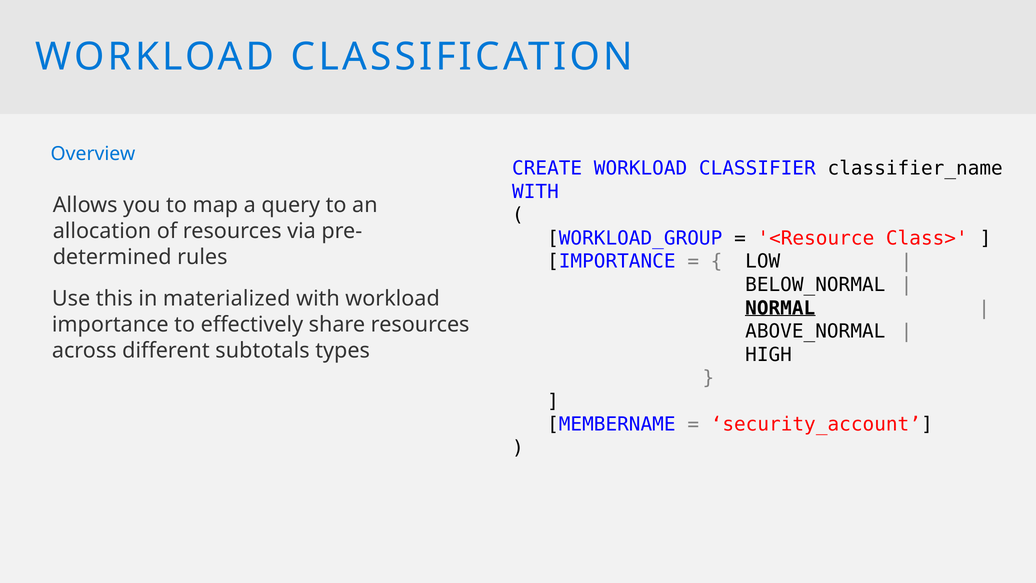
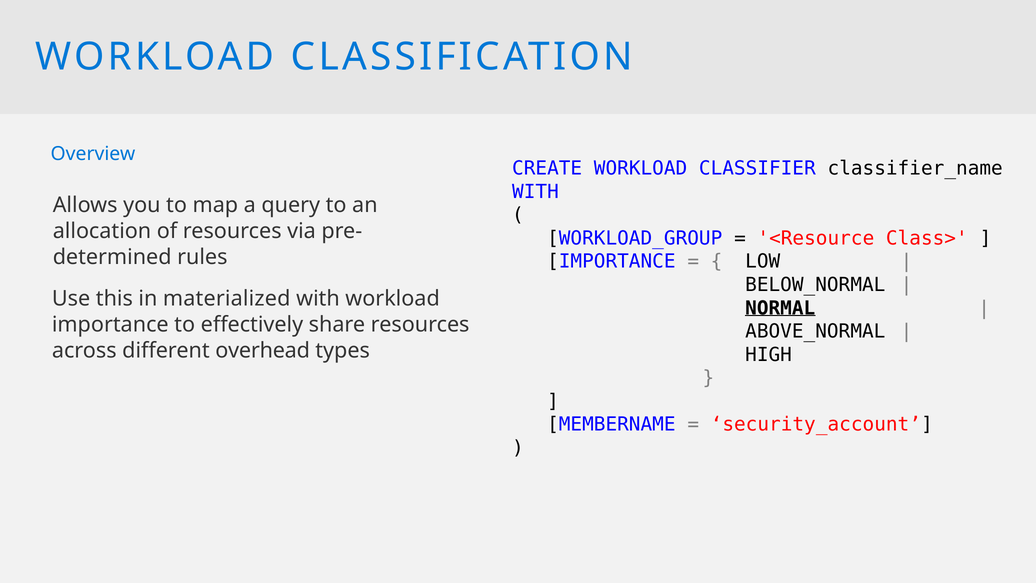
subtotals: subtotals -> overhead (263, 350)
